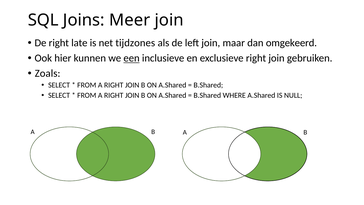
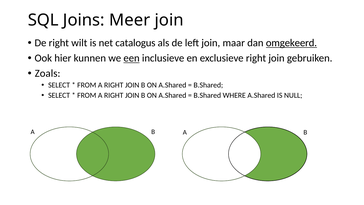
late: late -> wilt (79, 43)
tijdzones: tijdzones -> catalogus (135, 43)
omgekeerd underline: none -> present (291, 43)
